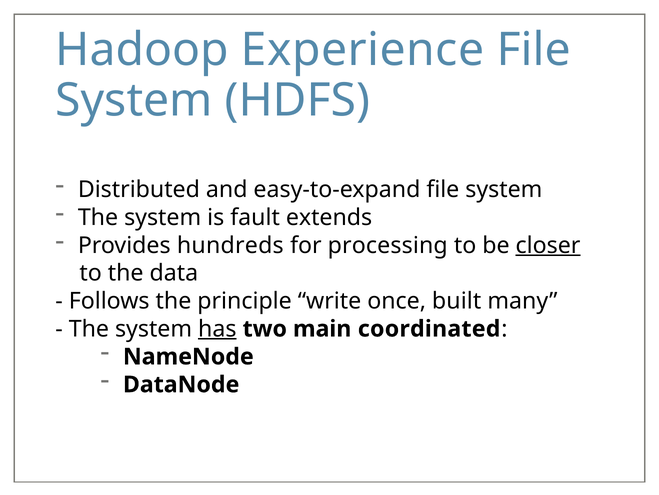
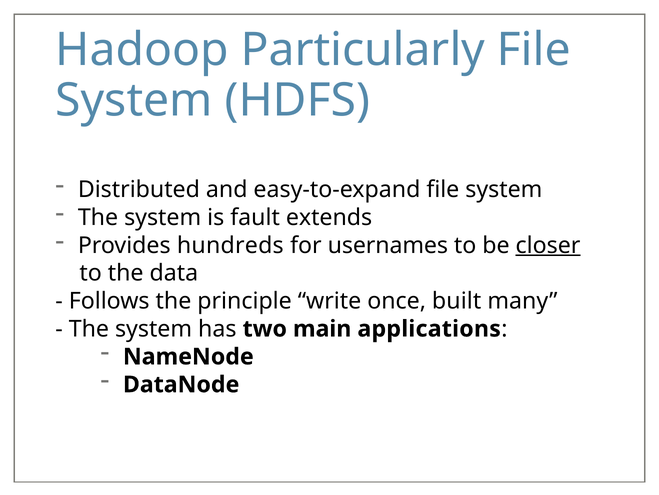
Experience: Experience -> Particularly (363, 50)
processing: processing -> usernames (388, 245)
has underline: present -> none (217, 328)
coordinated: coordinated -> applications (429, 328)
